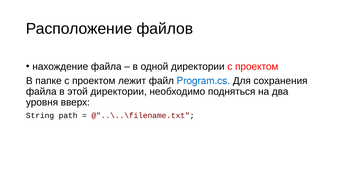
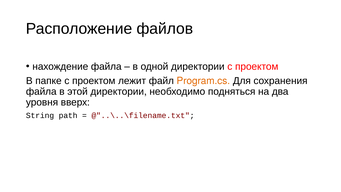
Program.cs colour: blue -> orange (203, 81)
